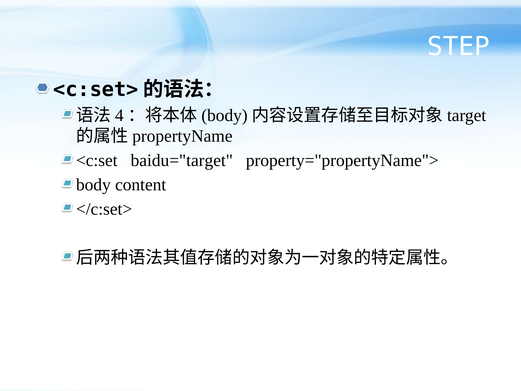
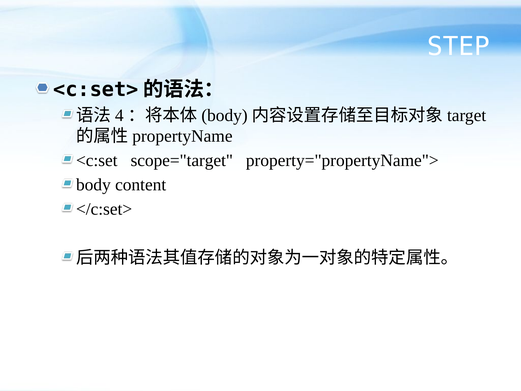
baidu="target: baidu="target -> scope="target (182, 160)
